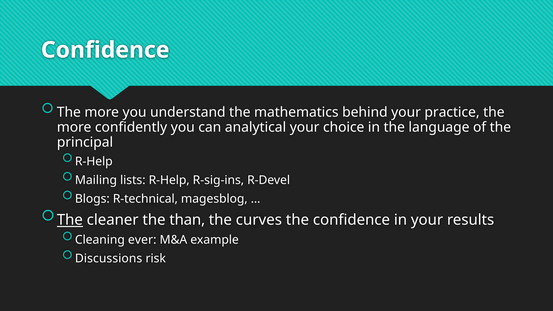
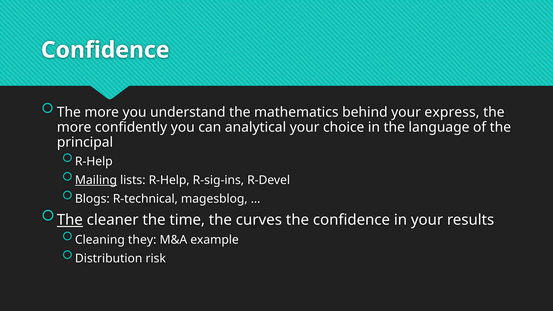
practice: practice -> express (452, 112)
Mailing underline: none -> present (96, 180)
than: than -> time (187, 220)
ever: ever -> they (142, 240)
Discussions: Discussions -> Distribution (109, 258)
